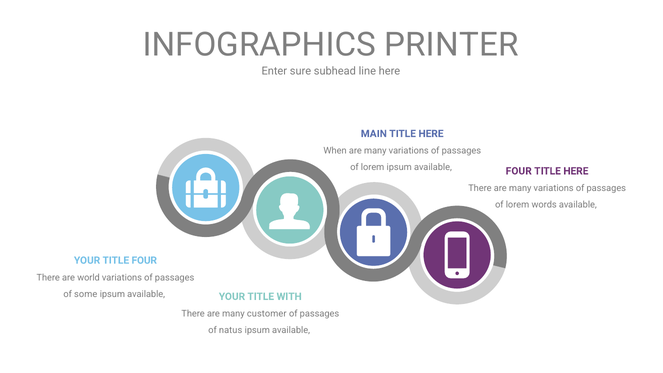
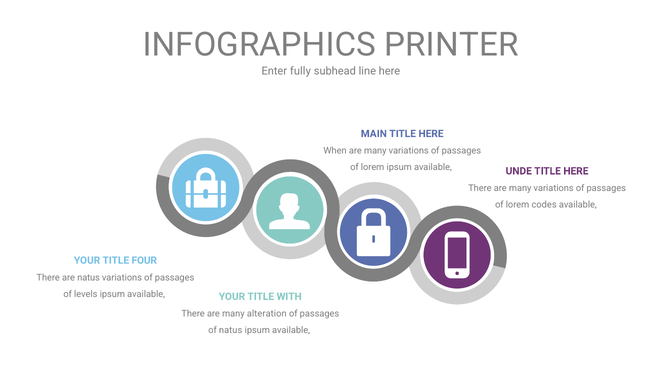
sure: sure -> fully (300, 71)
available FOUR: FOUR -> UNDE (519, 171)
words: words -> codes (544, 205)
are world: world -> natus (89, 277)
some: some -> levels (86, 294)
customer: customer -> alteration (267, 314)
